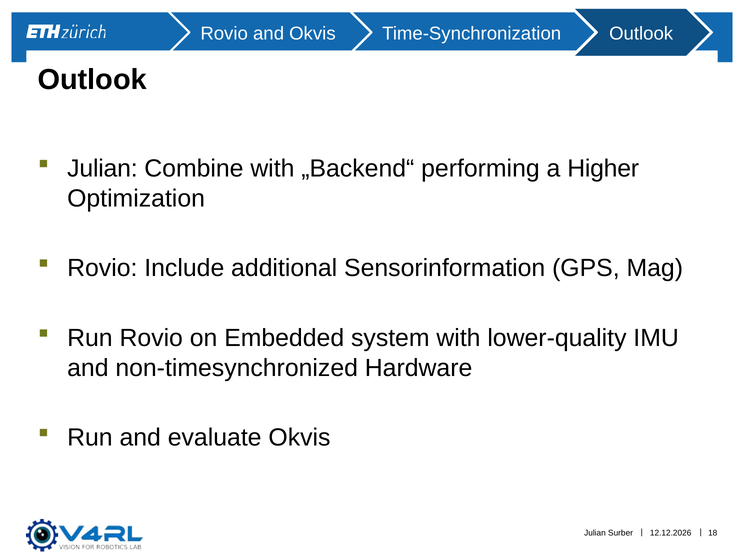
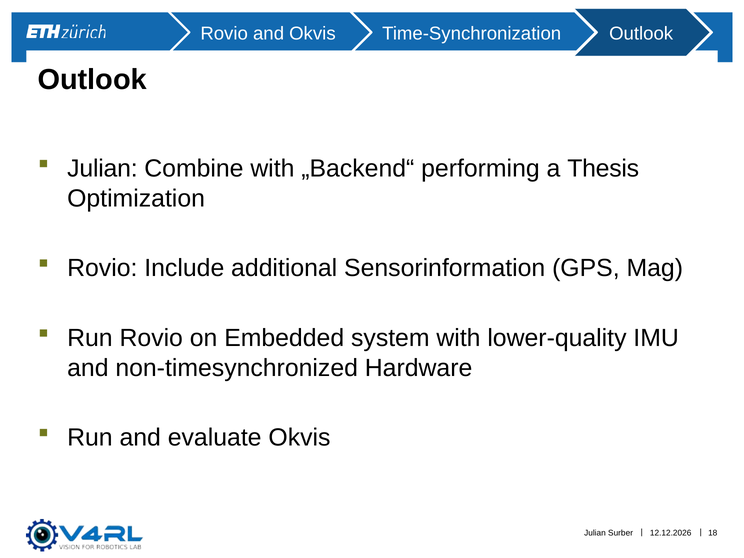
Higher: Higher -> Thesis (603, 169)
